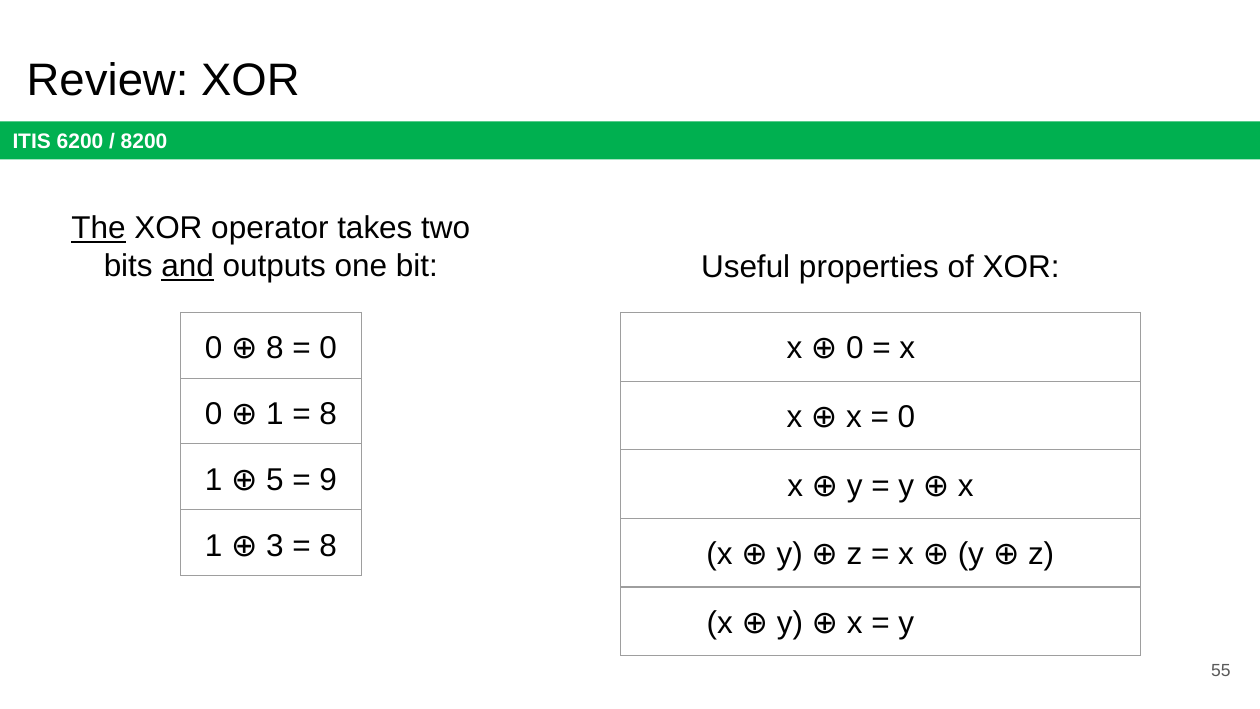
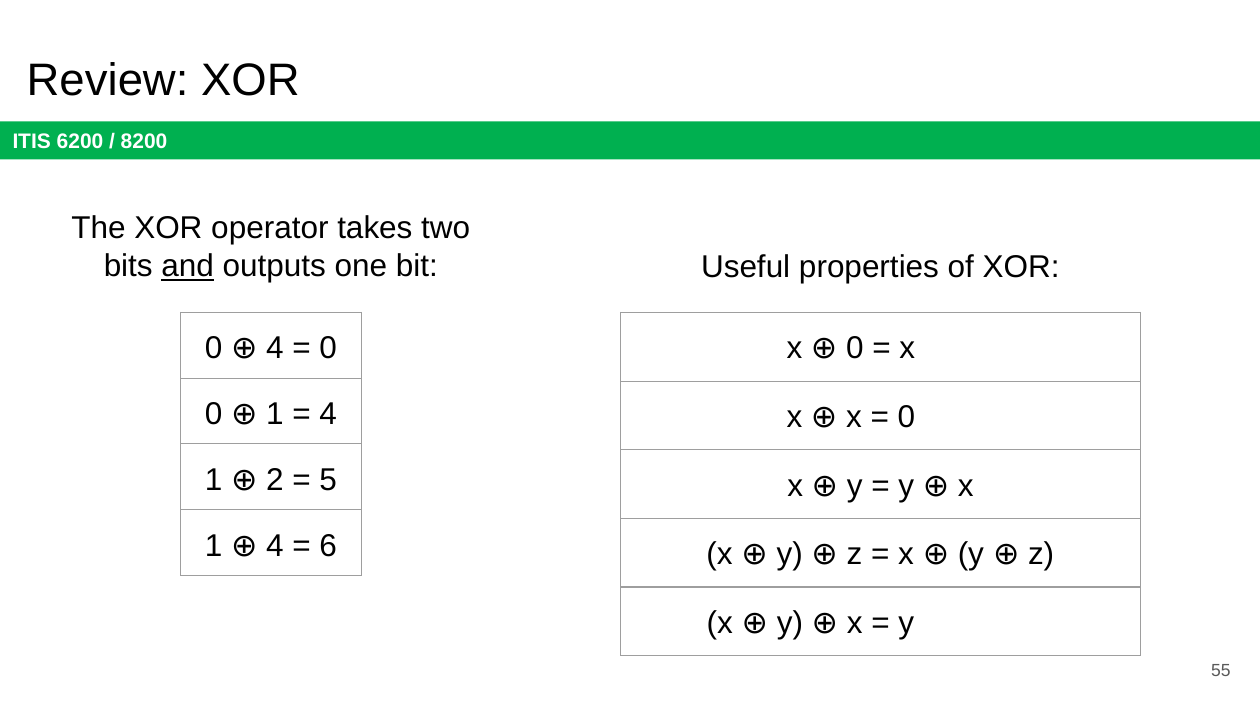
The underline: present -> none (99, 228)
0 8: 8 -> 4 (275, 348)
8: 8 -> 4 (328, 414)
5: 5 -> 2 (275, 480)
9: 9 -> 5 (328, 480)
1 3: 3 -> 4 (275, 545)
8: 8 -> 6 (328, 545)
